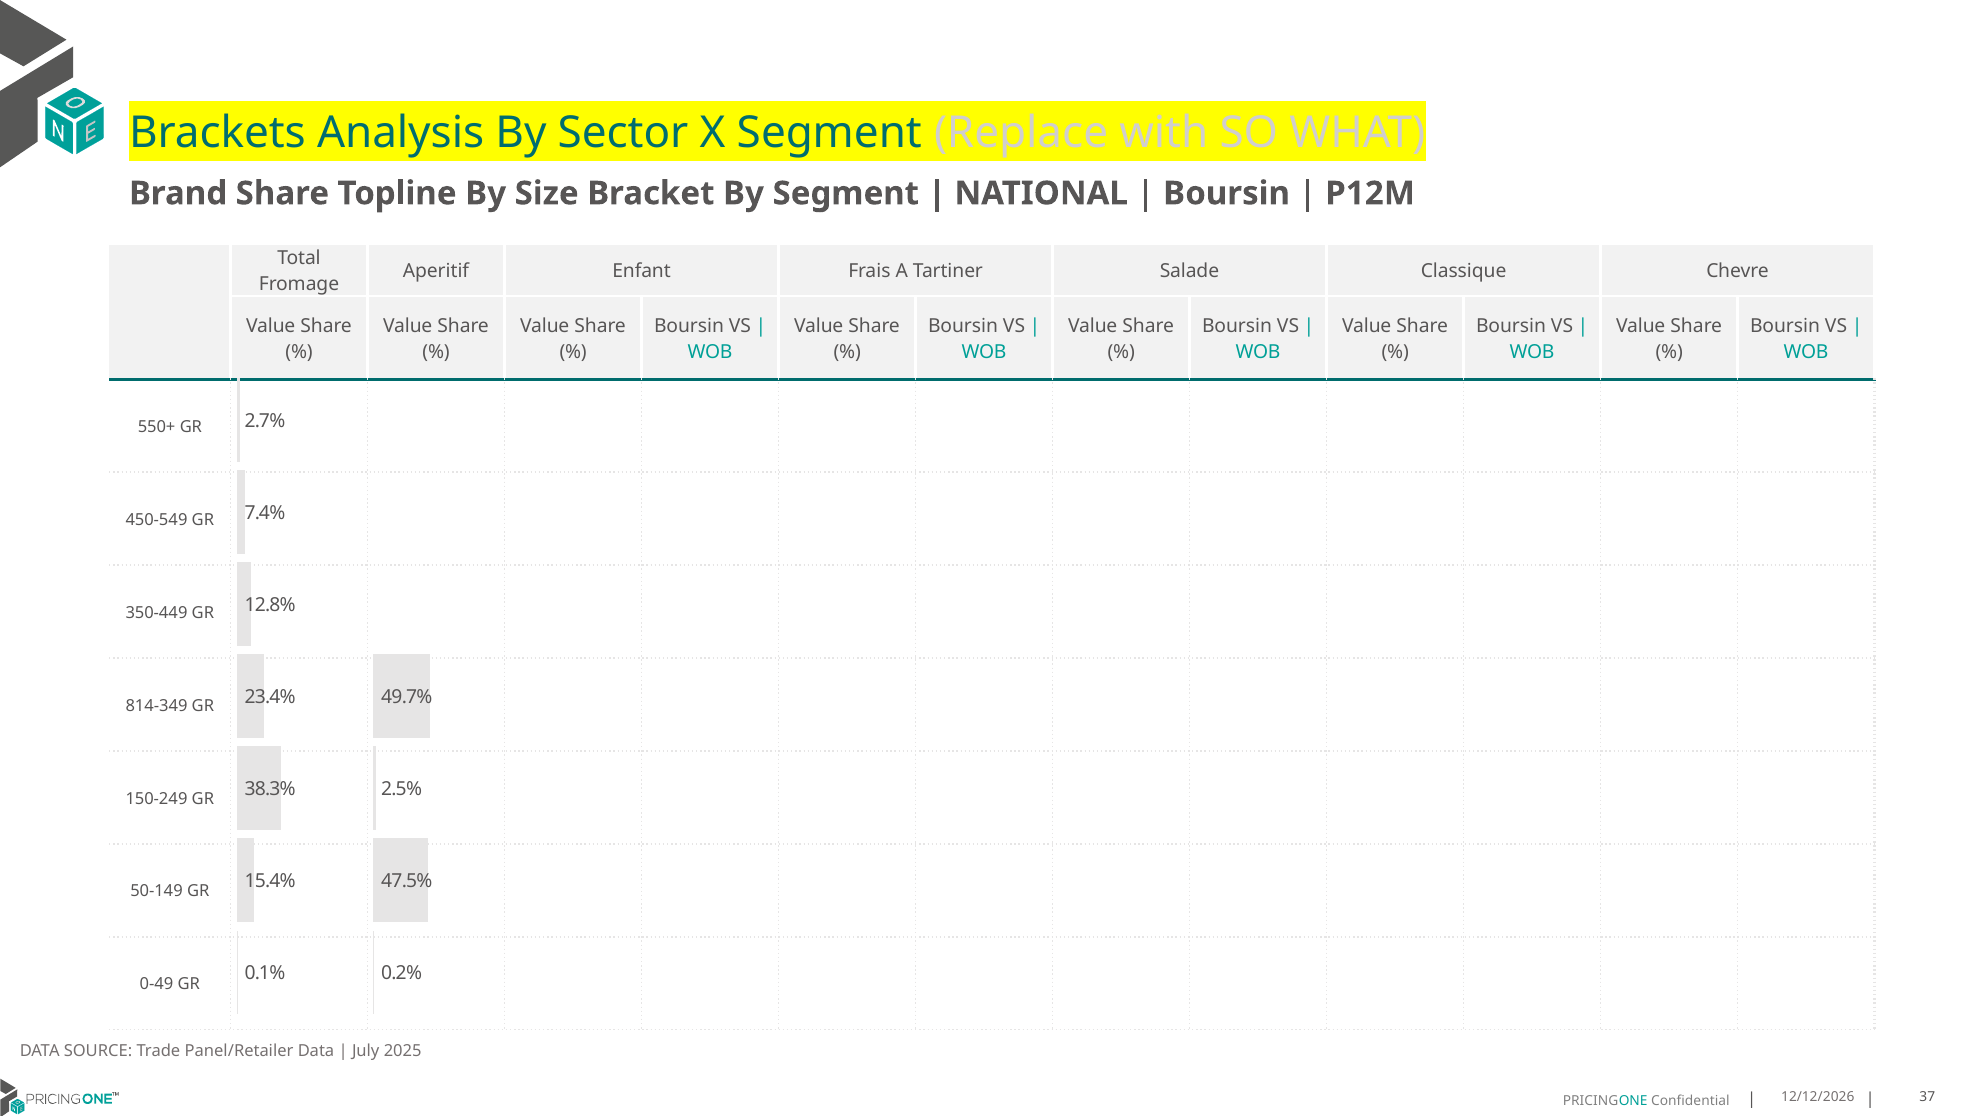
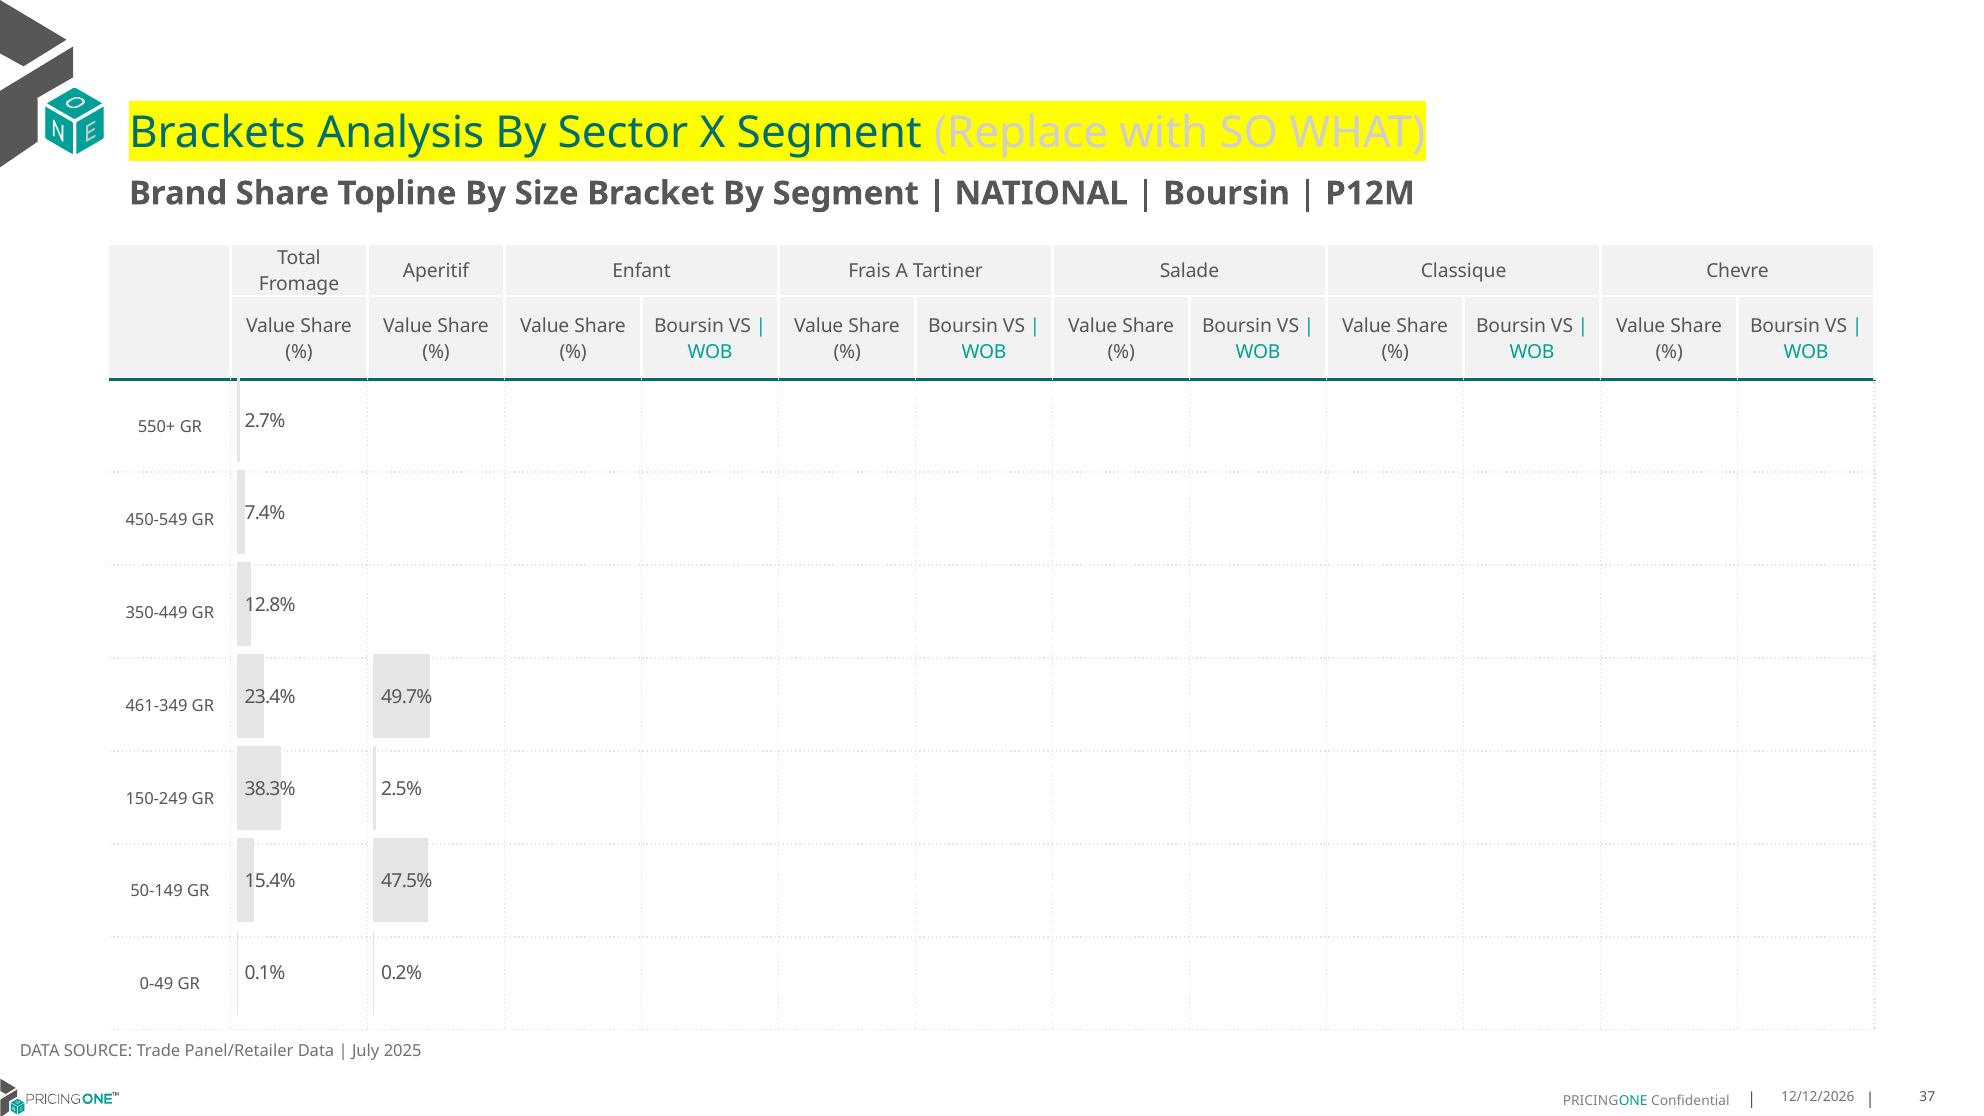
814-349: 814-349 -> 461-349 (157, 706)
